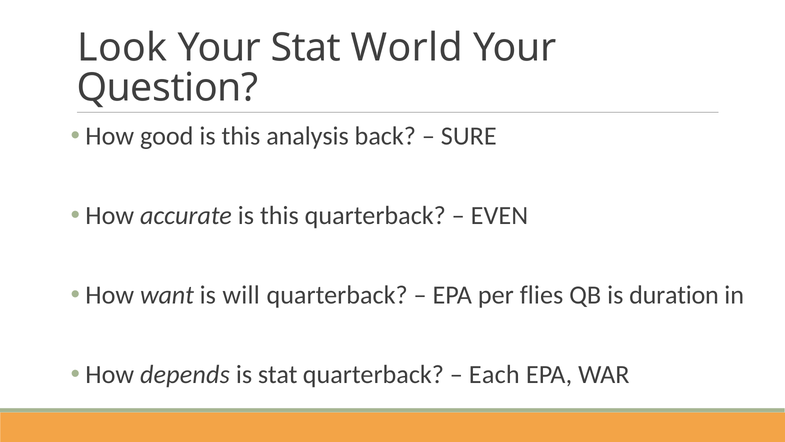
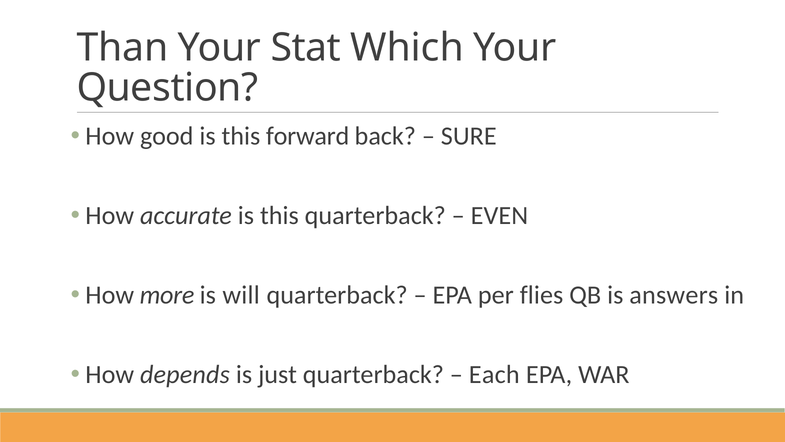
Look: Look -> Than (123, 48)
World: World -> Which (407, 48)
analysis: analysis -> forward (308, 136)
want: want -> more (167, 295)
duration: duration -> answers (674, 295)
is stat: stat -> just (278, 374)
